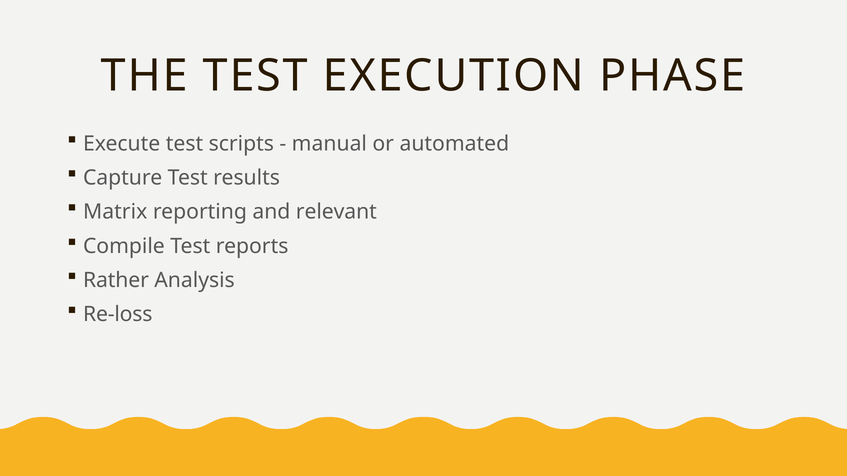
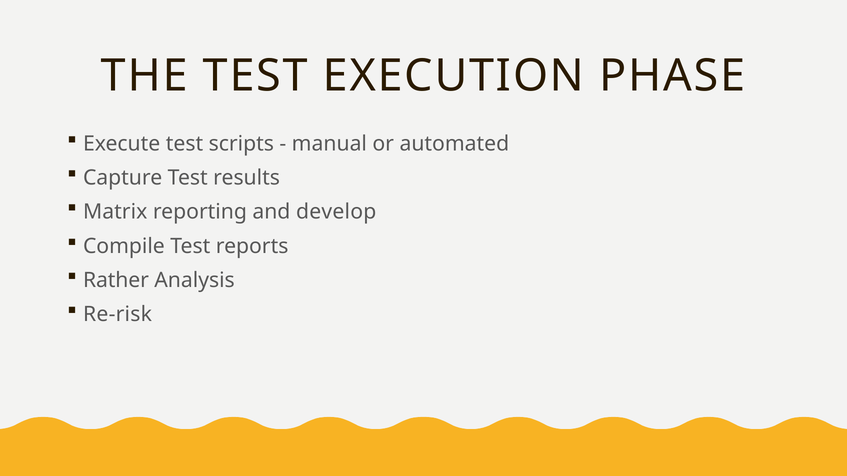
relevant: relevant -> develop (336, 212)
Re-loss: Re-loss -> Re-risk (118, 314)
